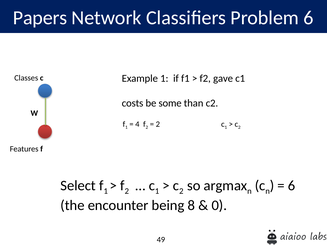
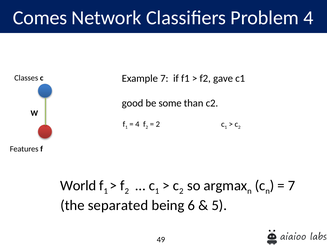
Papers: Papers -> Comes (40, 18)
Problem 6: 6 -> 4 (309, 18)
Example 1: 1 -> 7 (164, 78)
costs: costs -> good (133, 103)
Select: Select -> World (78, 186)
6: 6 -> 7 (292, 186)
encounter: encounter -> separated (118, 206)
8: 8 -> 6 (191, 206)
0: 0 -> 5 (219, 206)
